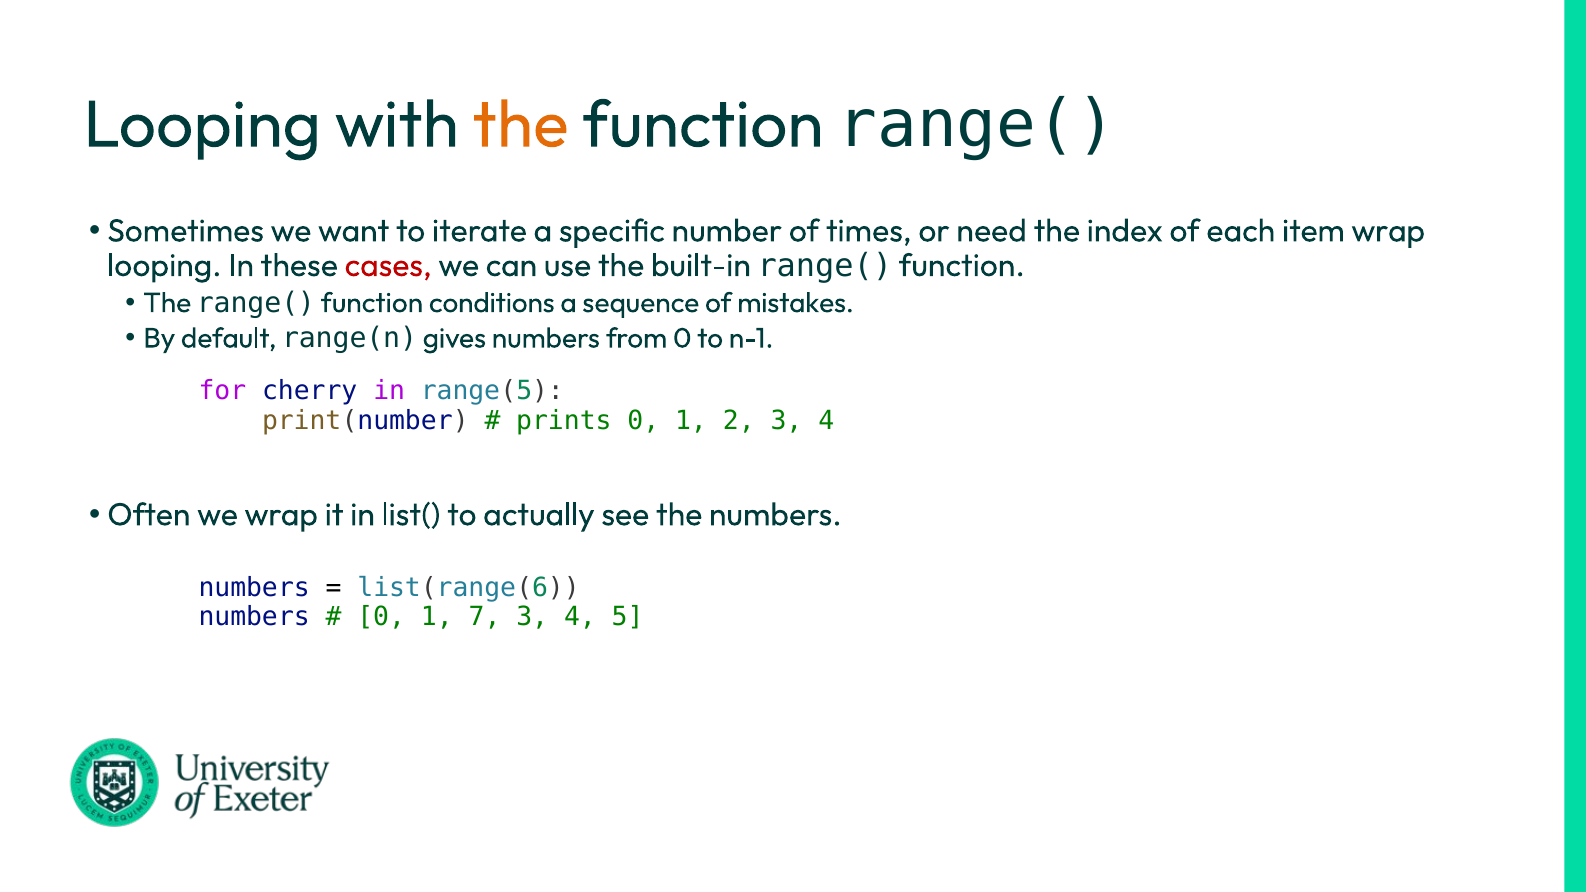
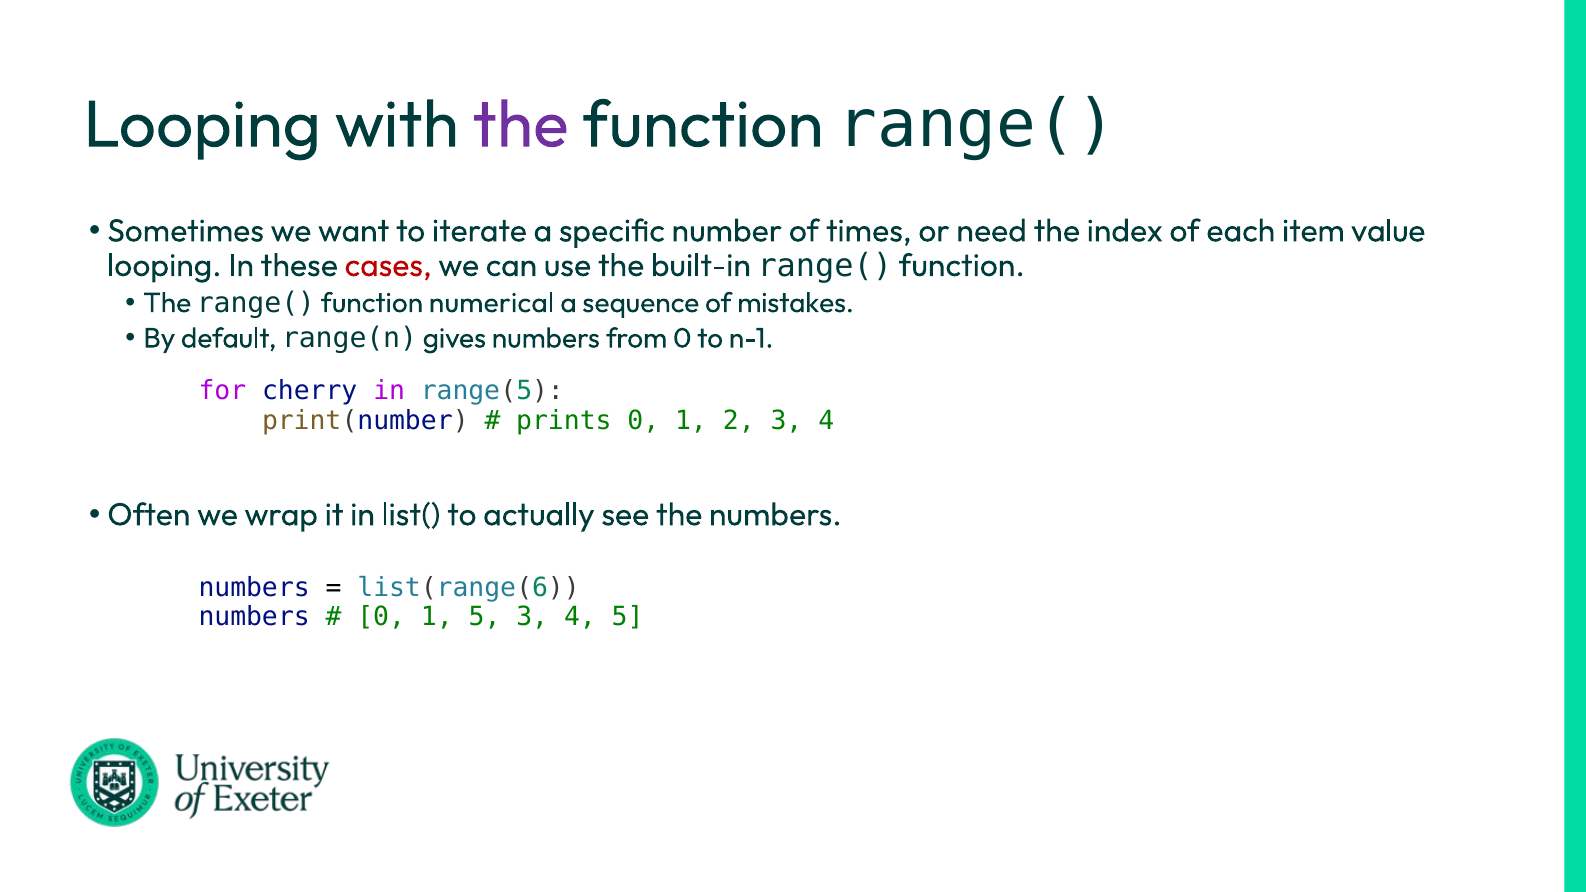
the colour: orange -> purple (521, 125)
item wrap: wrap -> value (1388, 231)
conditions: conditions -> numerical (492, 303)
1 7: 7 -> 5 (484, 617)
